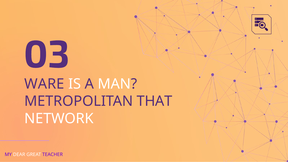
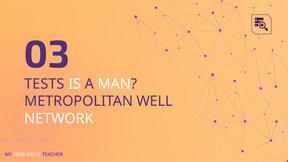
WARE: WARE -> TESTS (44, 84)
THAT: THAT -> WELL (155, 101)
